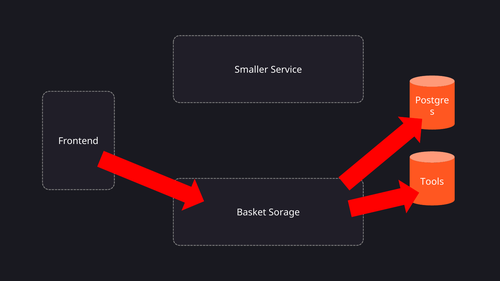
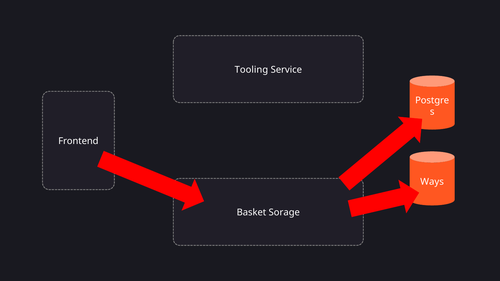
Smaller: Smaller -> Tooling (251, 70)
Tools: Tools -> Ways (432, 182)
